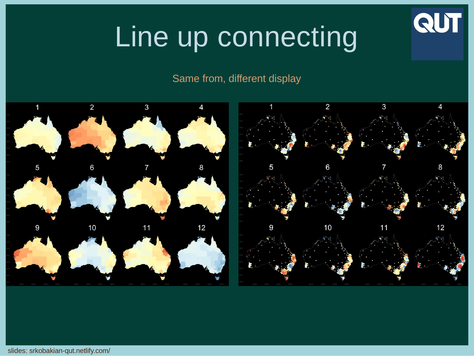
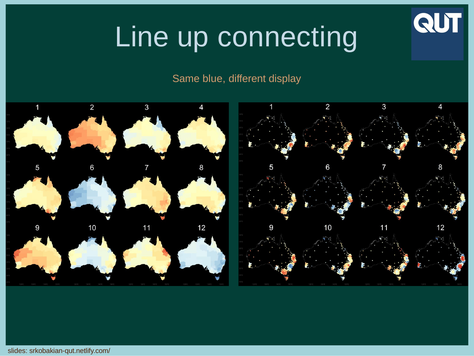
from: from -> blue (214, 78)
